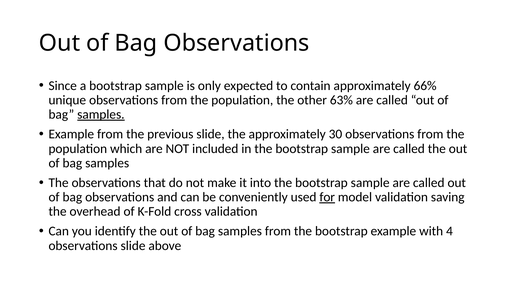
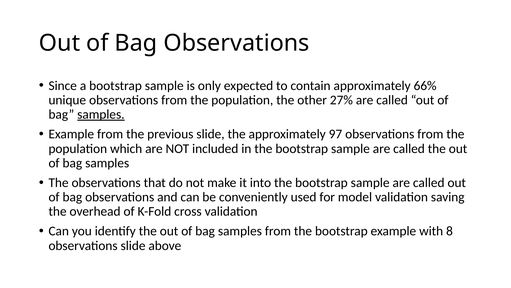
63%: 63% -> 27% (341, 100)
30: 30 -> 97 (335, 134)
for underline: present -> none (327, 197)
4: 4 -> 8 (449, 231)
